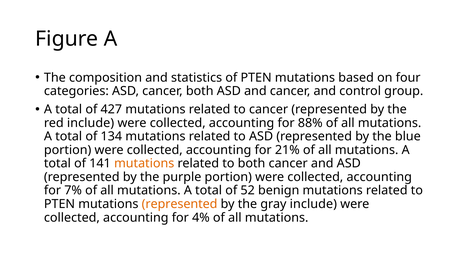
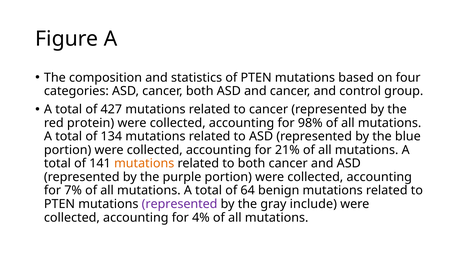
red include: include -> protein (91, 123)
88%: 88% -> 98% (310, 123)
52: 52 -> 64 (248, 191)
represented colour: orange -> purple (180, 204)
